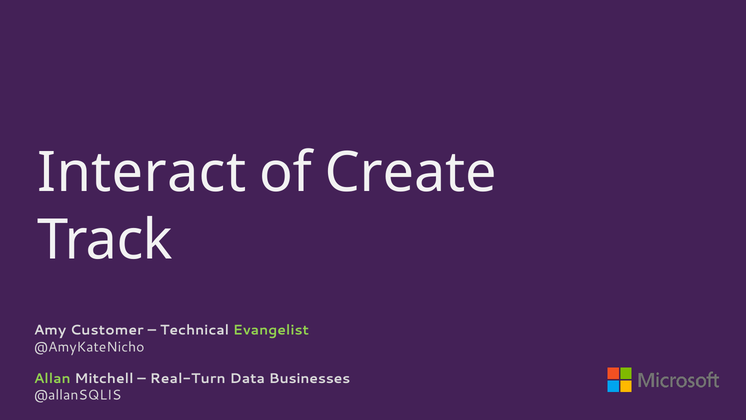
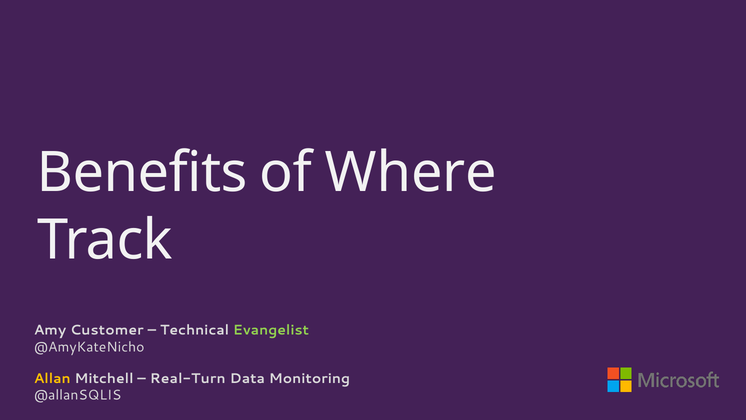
Interact: Interact -> Benefits (142, 173)
Create: Create -> Where (411, 173)
Allan colour: light green -> yellow (52, 378)
Businesses: Businesses -> Monitoring (309, 378)
